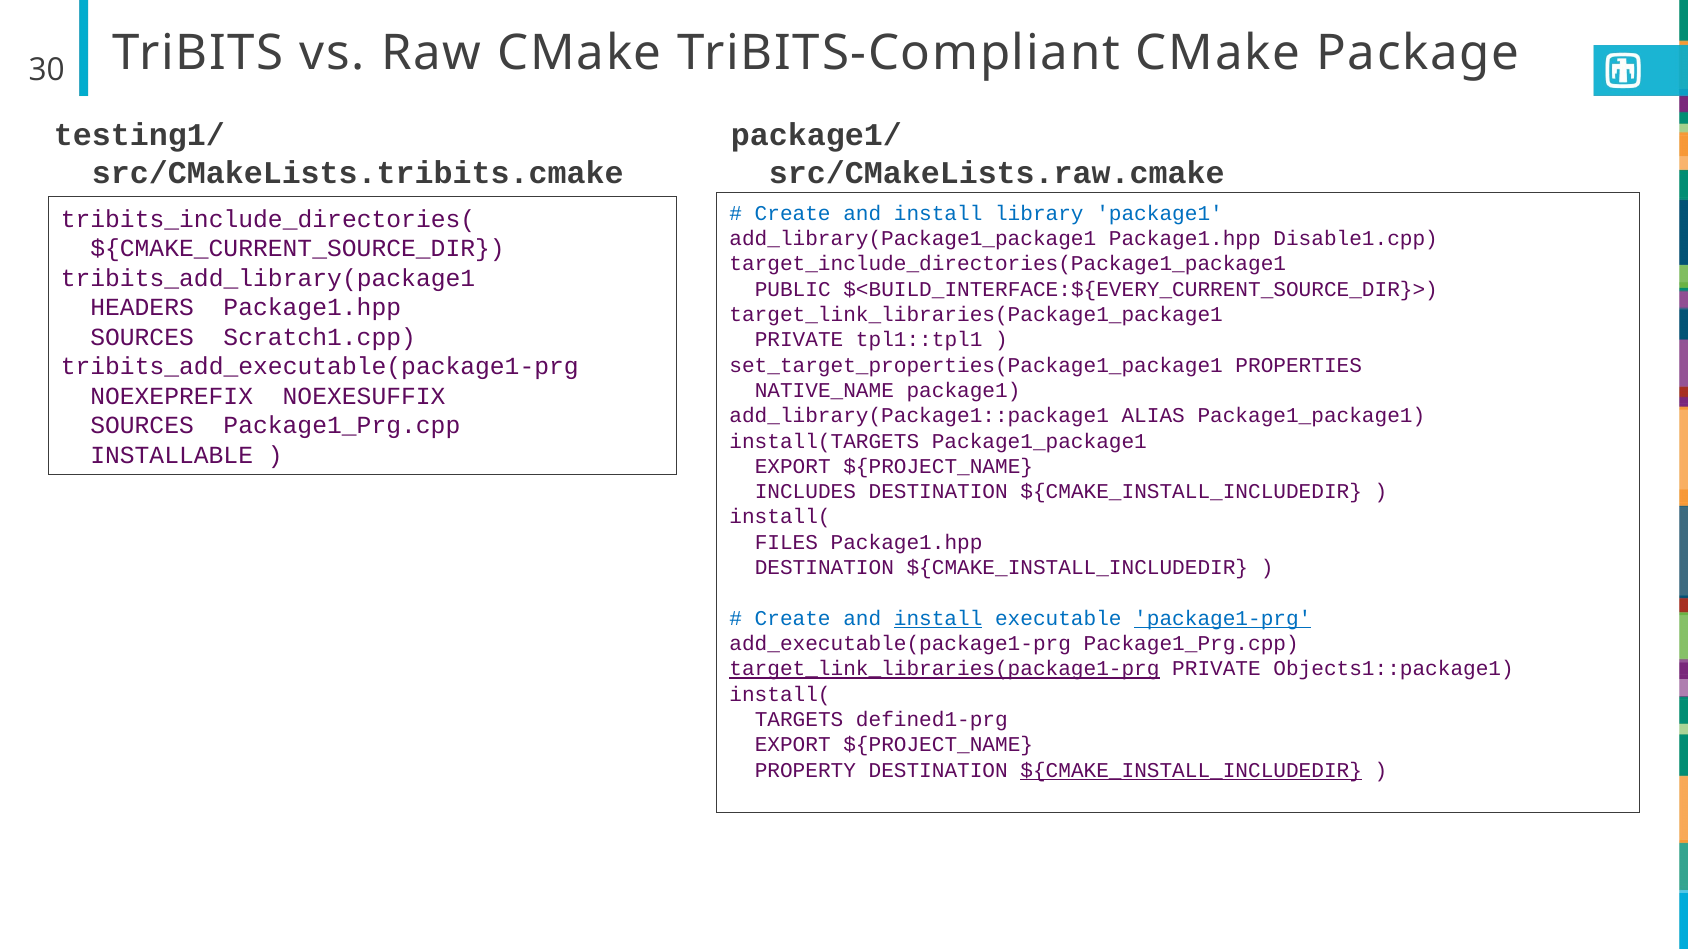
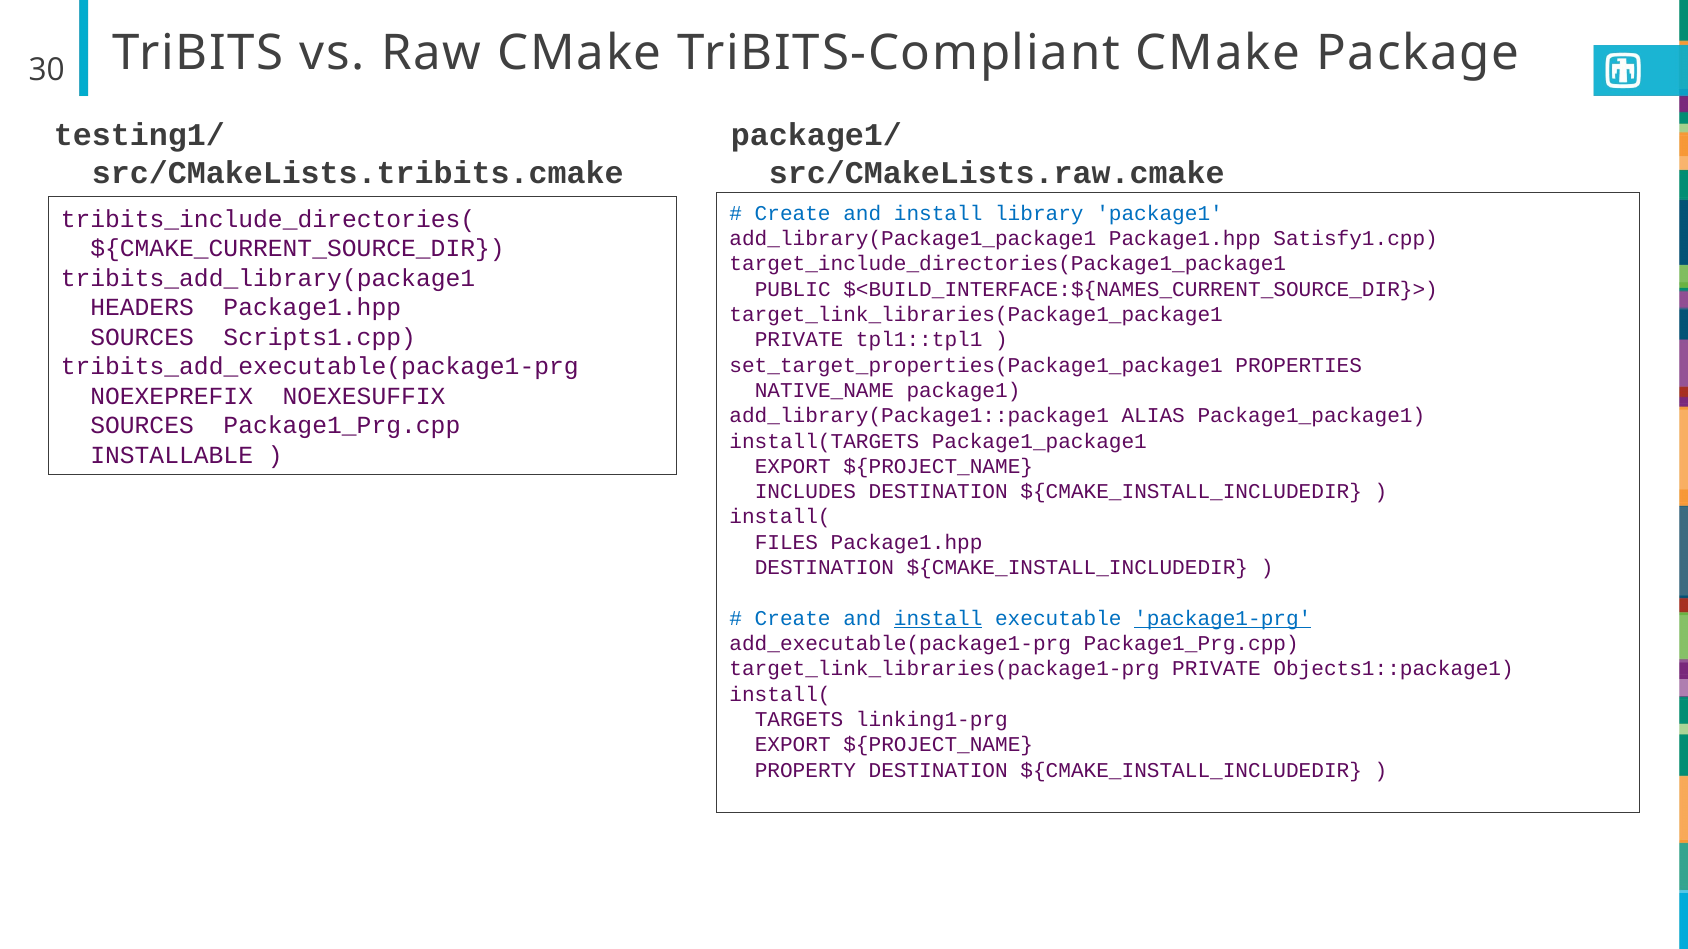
Disable1.cpp: Disable1.cpp -> Satisfy1.cpp (1356, 239)
$<BUILD_INTERFACE:${EVERY_CURRENT_SOURCE_DIR}>: $<BUILD_INTERFACE:${EVERY_CURRENT_SOURCE_DIR}> -> $<BUILD_INTERFACE:${NAMES_CURRENT_SOURCE_DIR}> (1141, 289)
Scratch1.cpp: Scratch1.cpp -> Scripts1.cpp (320, 337)
target_link_libraries(package1-prg underline: present -> none (944, 669)
defined1-prg: defined1-prg -> linking1-prg (932, 720)
${CMAKE_INSTALL_INCLUDEDIR underline: present -> none (1191, 770)
